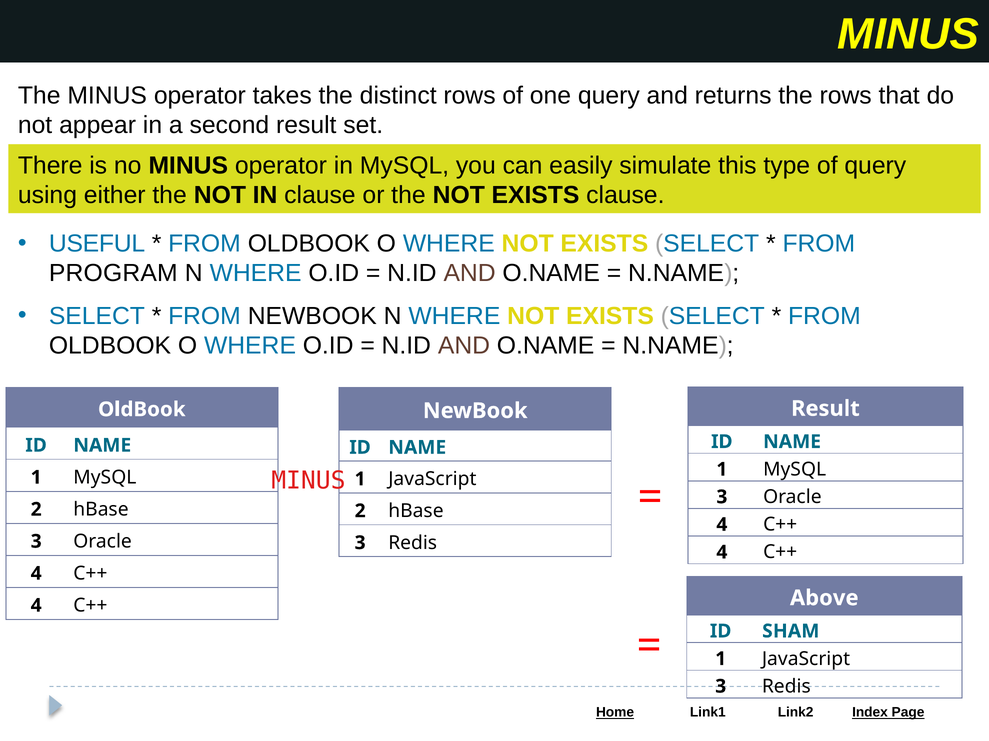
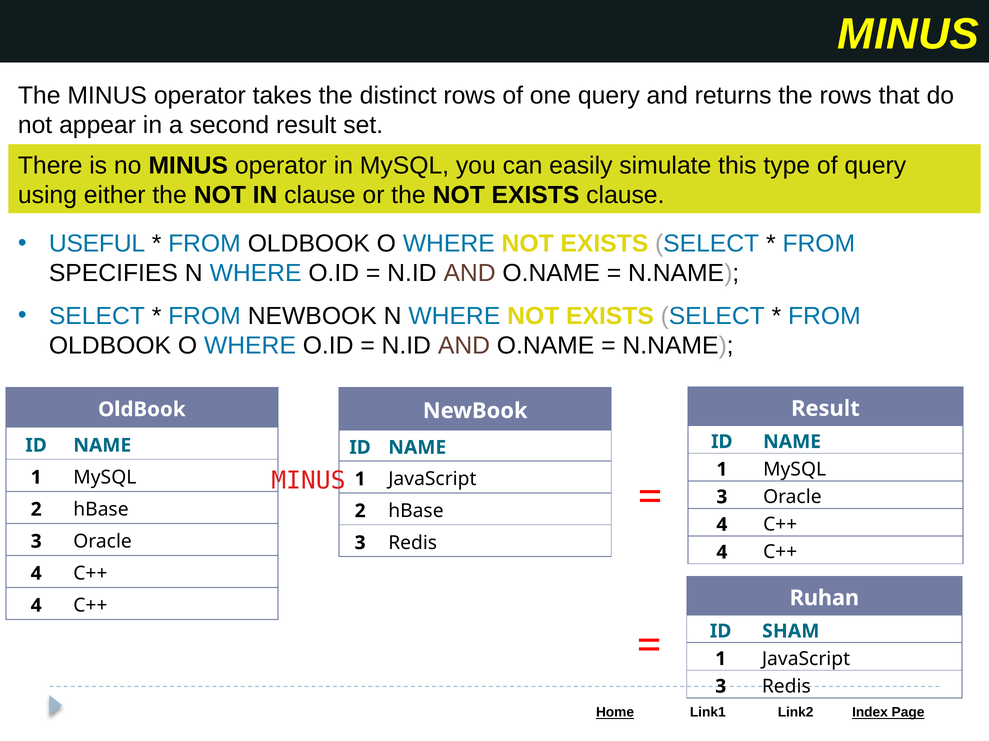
PROGRAM: PROGRAM -> SPECIFIES (113, 274)
Above: Above -> Ruhan (824, 599)
